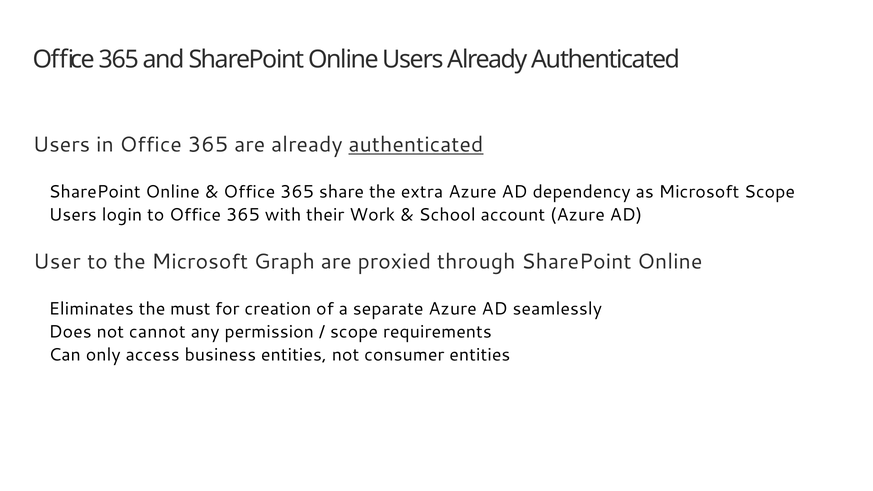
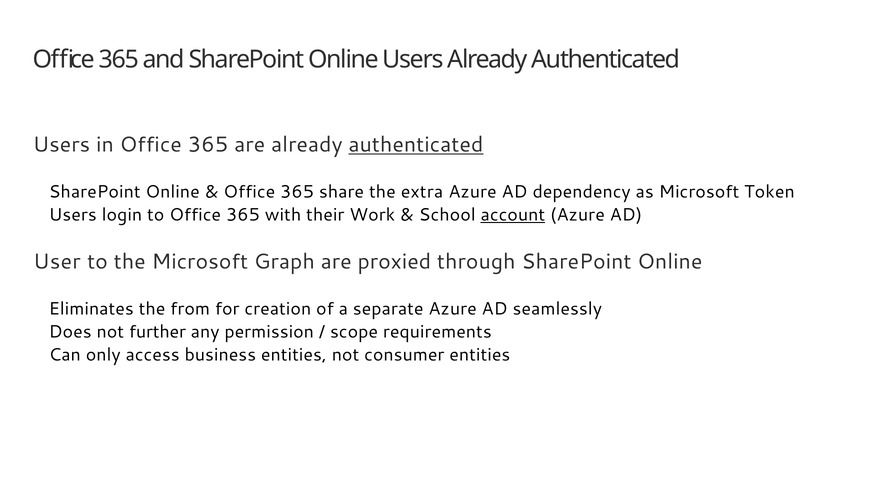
Microsoft Scope: Scope -> Token (769, 192)
account underline: none -> present (513, 215)
must: must -> from (190, 309)
cannot: cannot -> further (157, 332)
